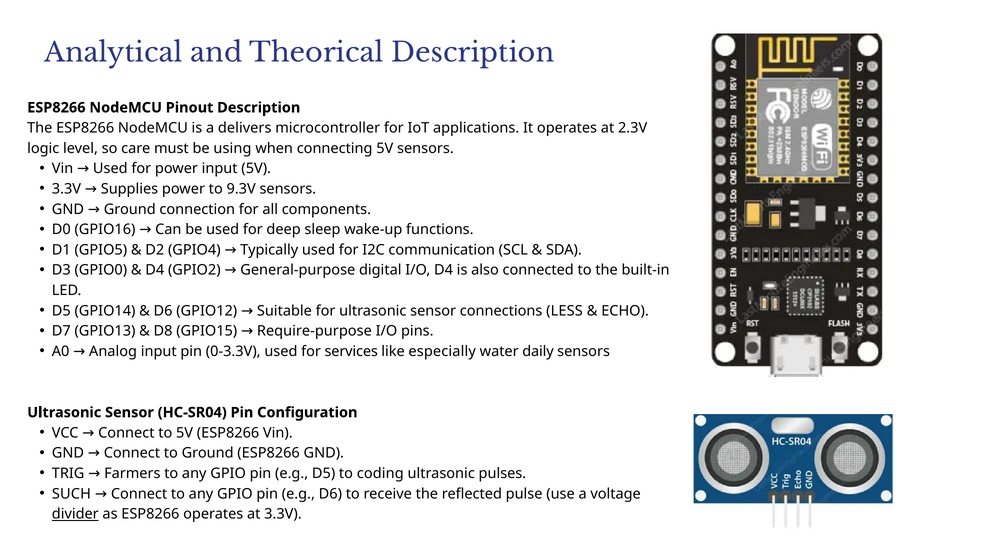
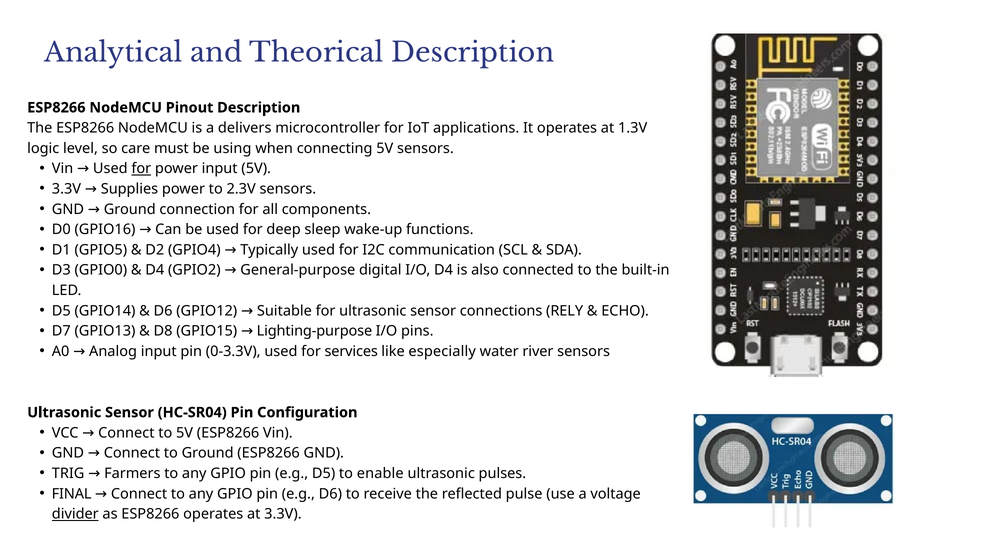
2.3V: 2.3V -> 1.3V (633, 128)
for underline: none -> present (141, 169)
9.3V: 9.3V -> 2.3V (241, 189)
LESS: LESS -> RELY (565, 311)
Require-purpose: Require-purpose -> Lighting-purpose (314, 331)
daily: daily -> river (538, 352)
coding: coding -> enable (380, 474)
SUCH: SUCH -> FINAL (72, 494)
